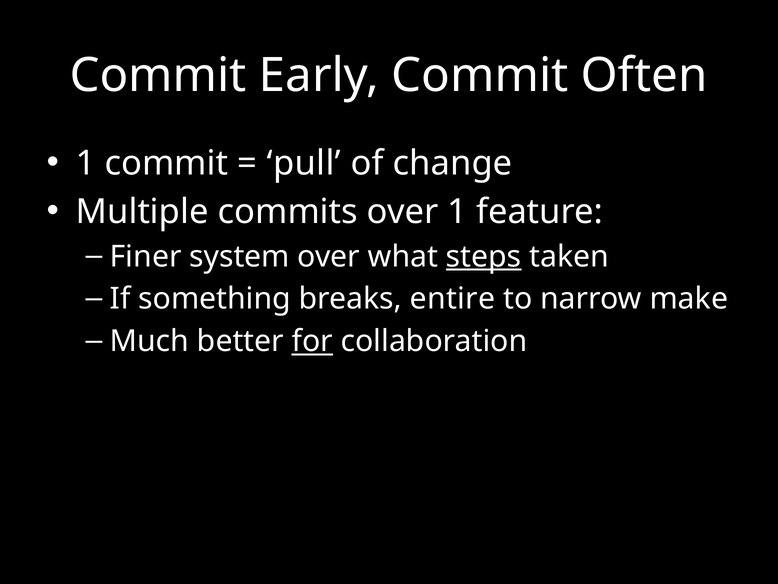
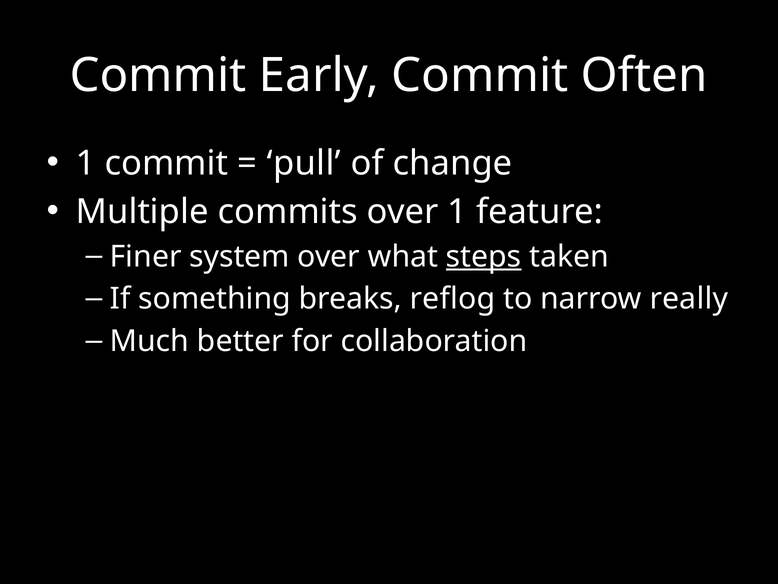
entire: entire -> reflog (452, 299)
make: make -> really (689, 299)
for underline: present -> none (312, 341)
